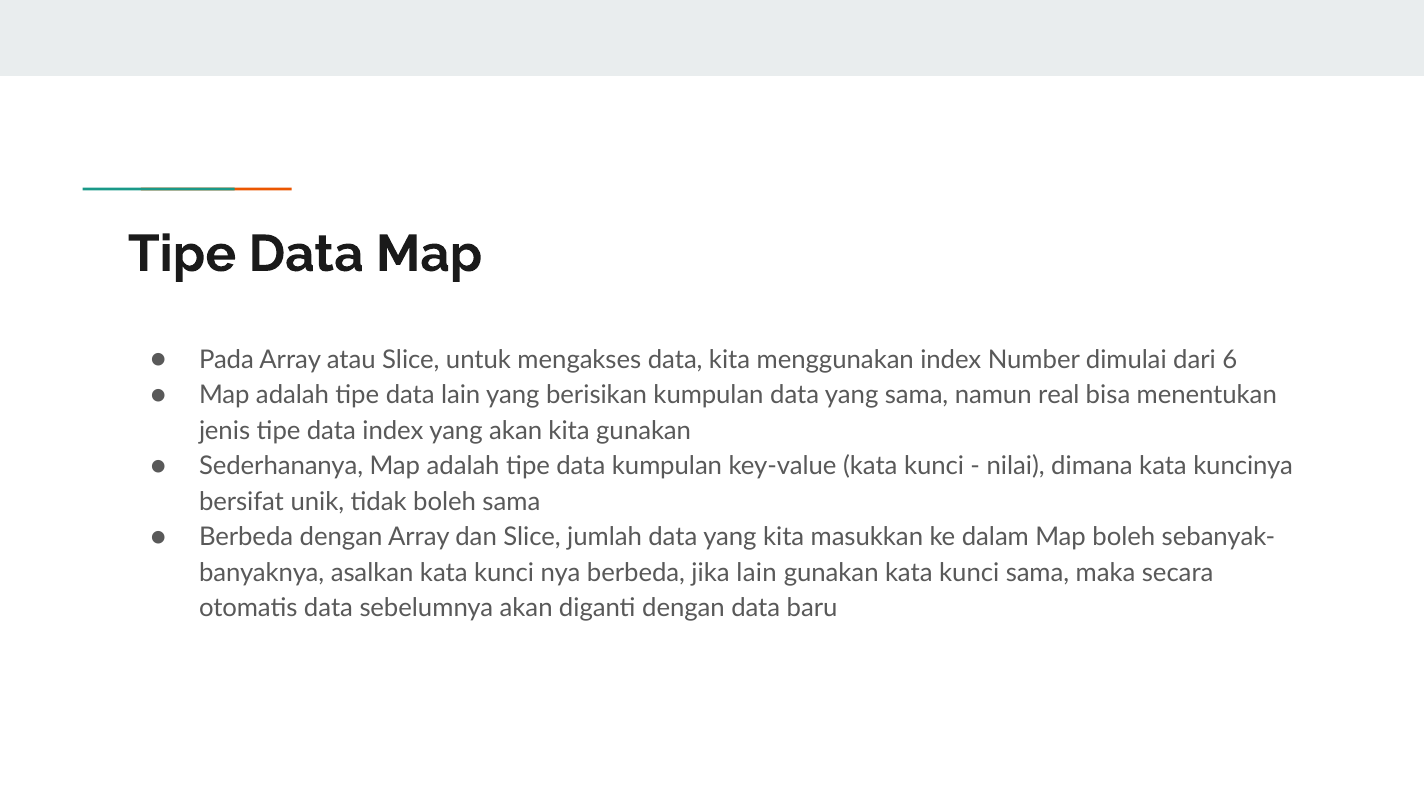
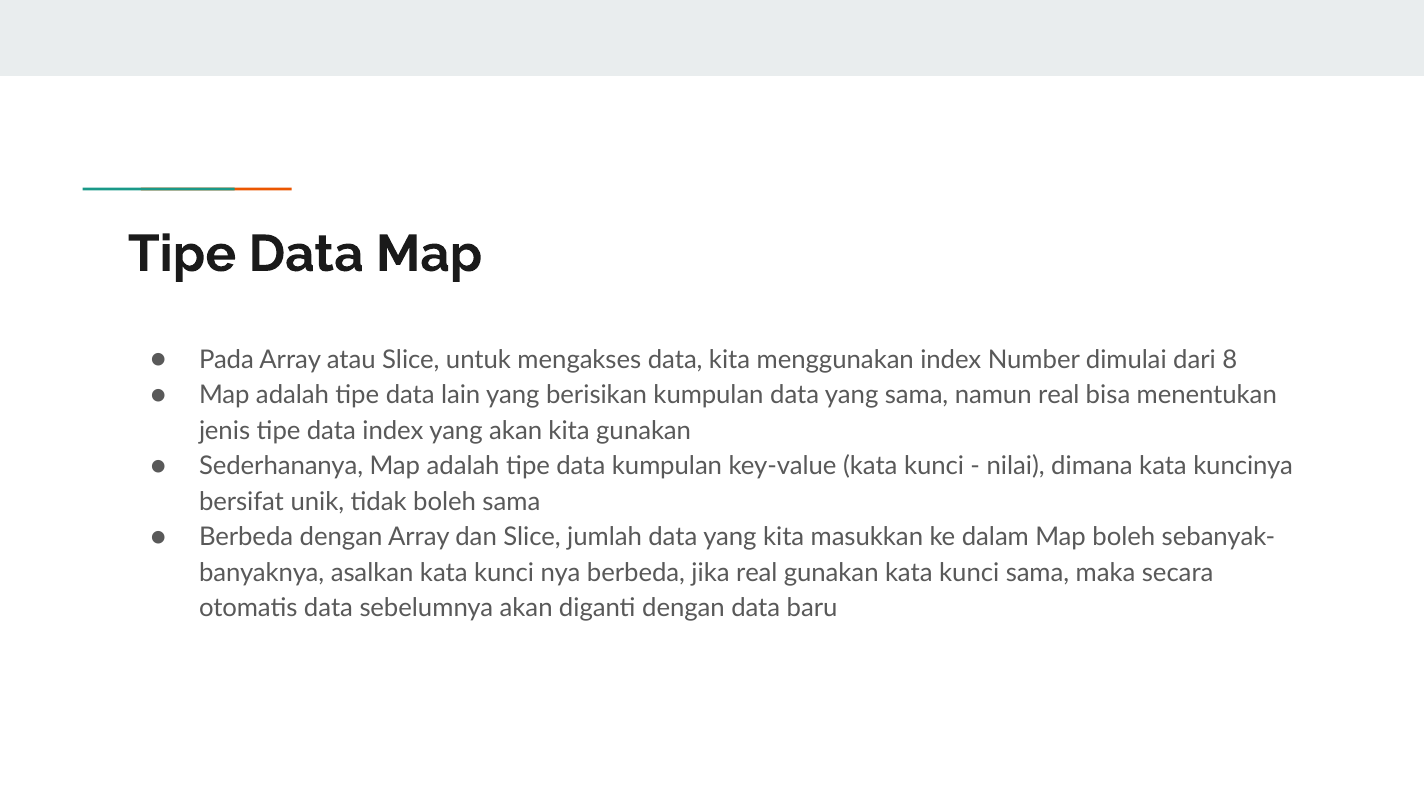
6: 6 -> 8 (1230, 360)
jika lain: lain -> real (757, 573)
